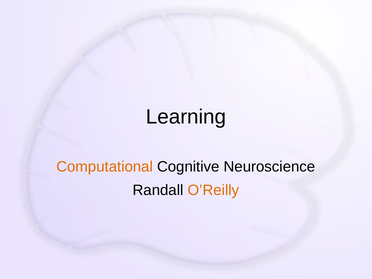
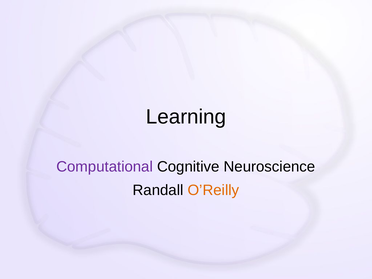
Computational colour: orange -> purple (105, 167)
